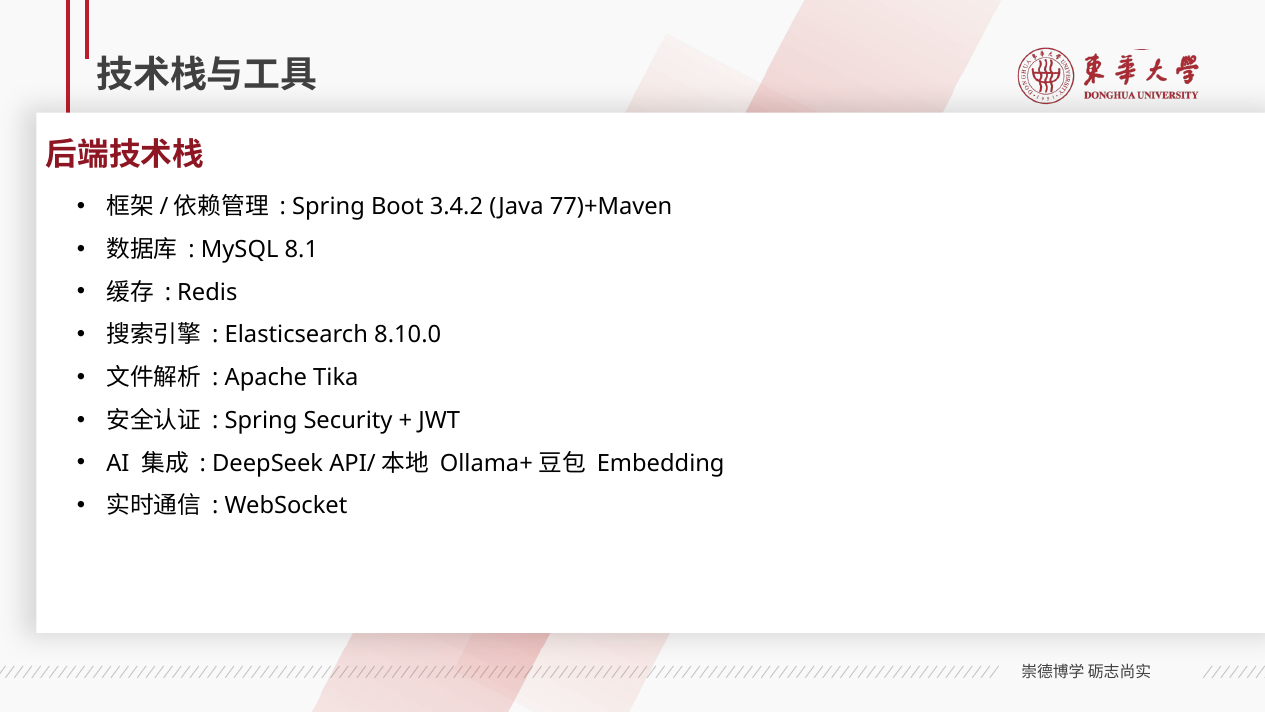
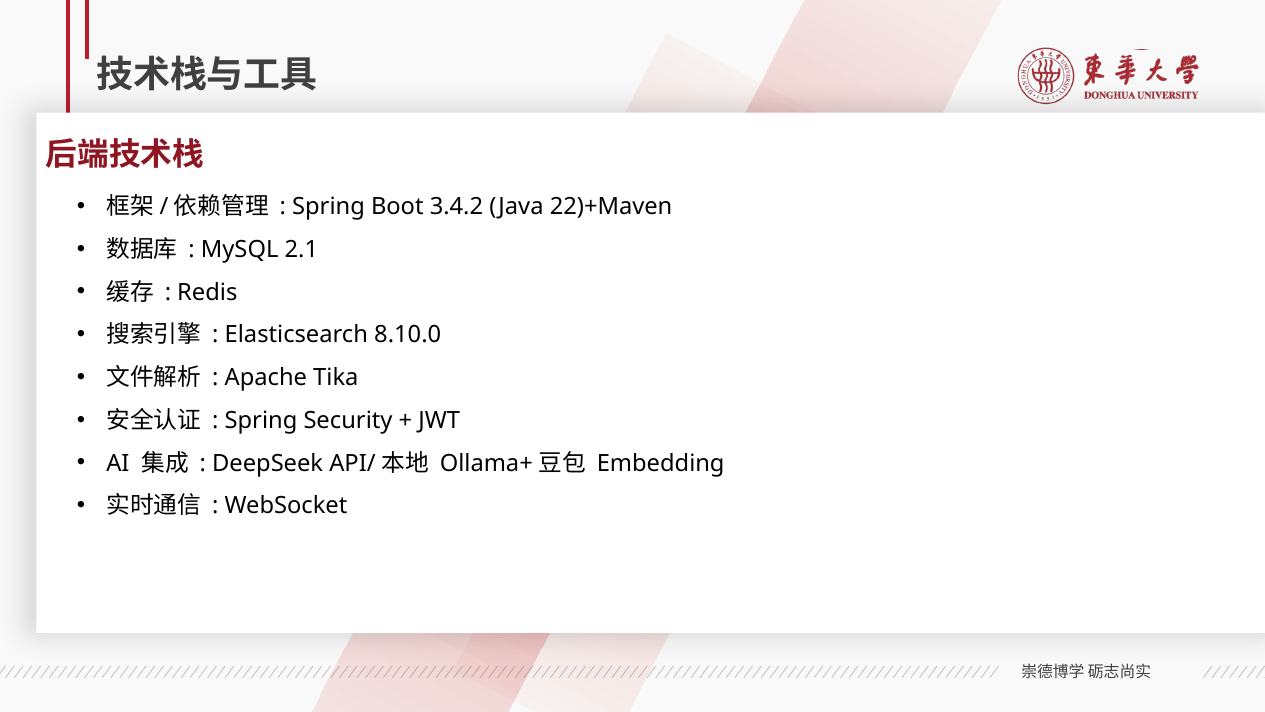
77)+Maven: 77)+Maven -> 22)+Maven (611, 207)
8.1: 8.1 -> 2.1 (301, 249)
